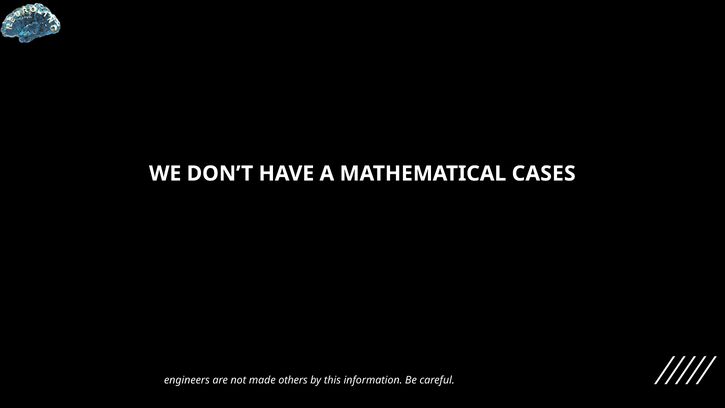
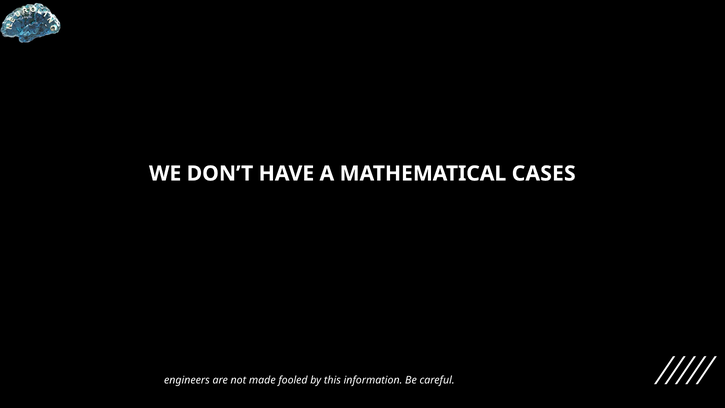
others: others -> fooled (293, 380)
